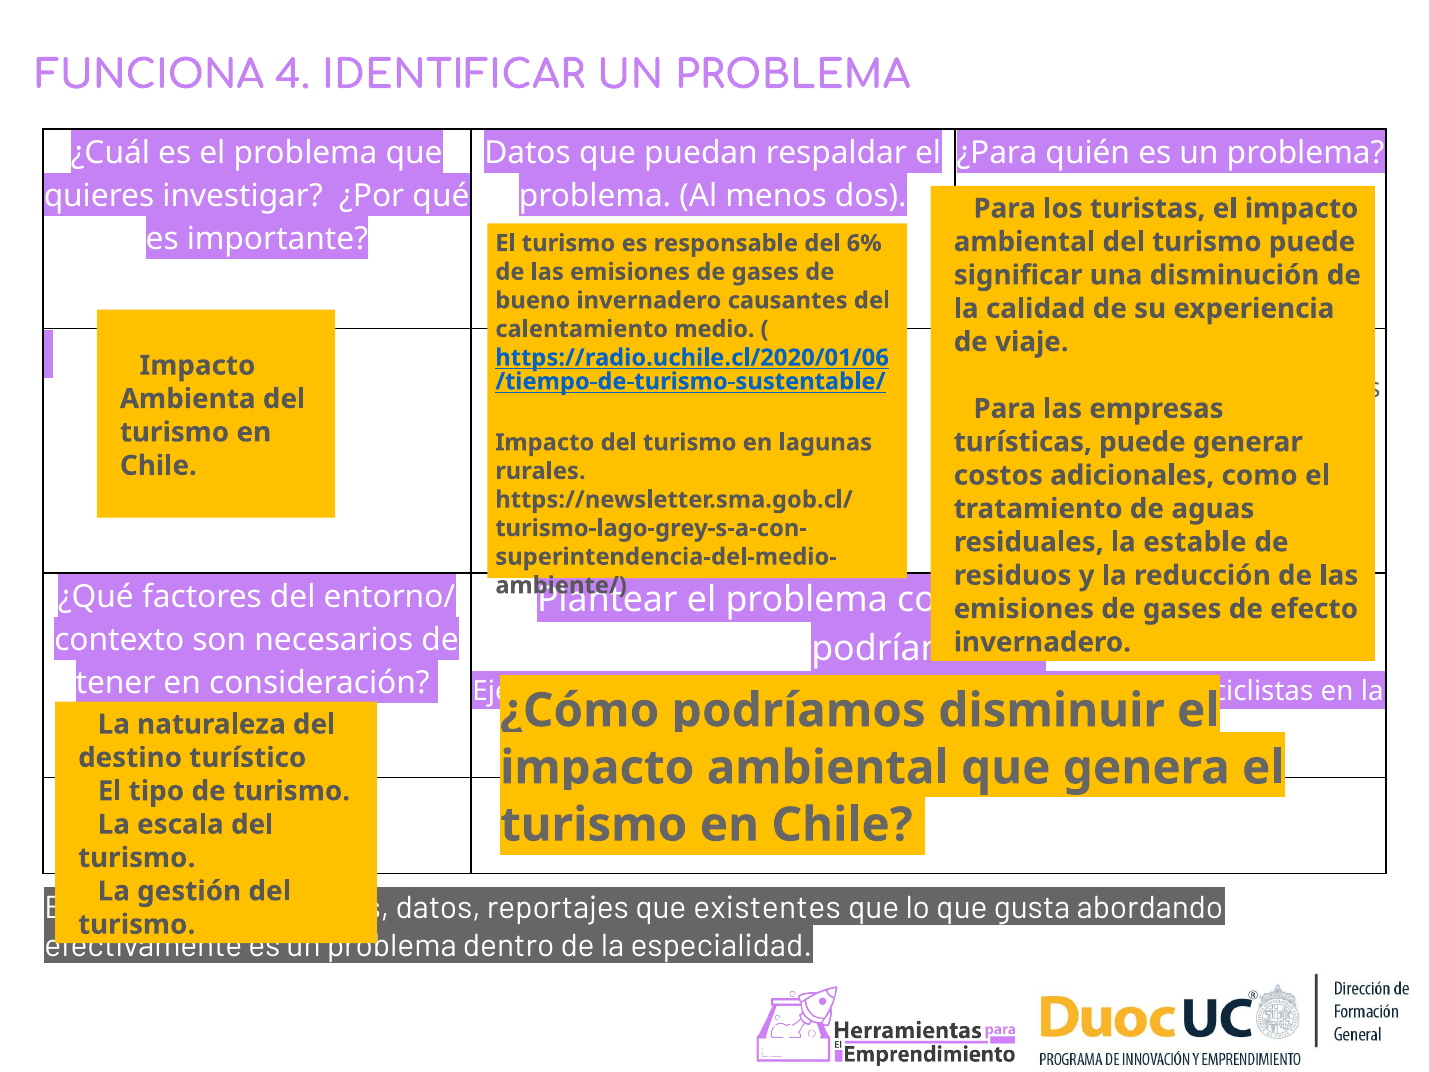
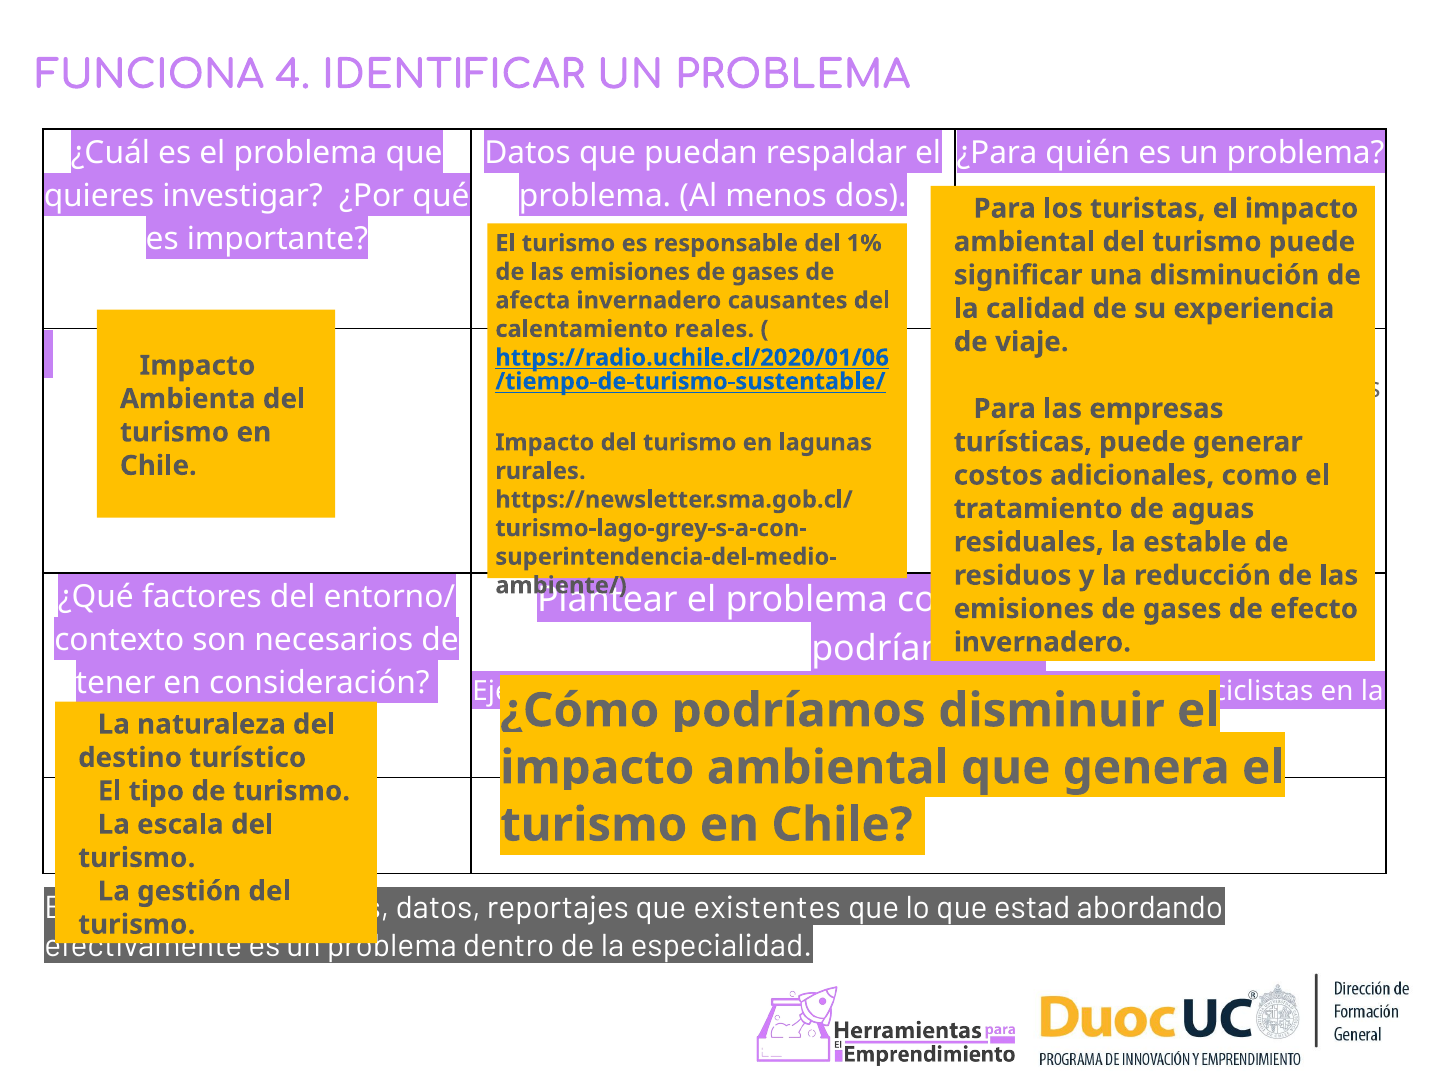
6%: 6% -> 1% (864, 243)
bueno: bueno -> afecta (533, 300)
medio: medio -> reales (714, 329)
que gusta: gusta -> estad (1032, 908)
